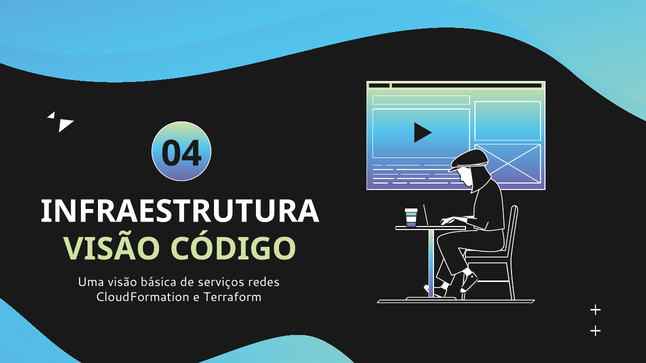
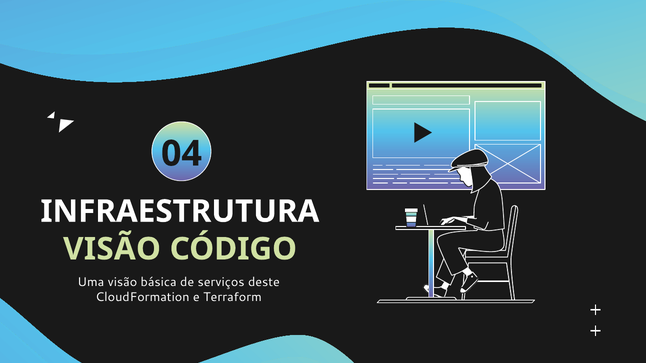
redes: redes -> deste (264, 282)
